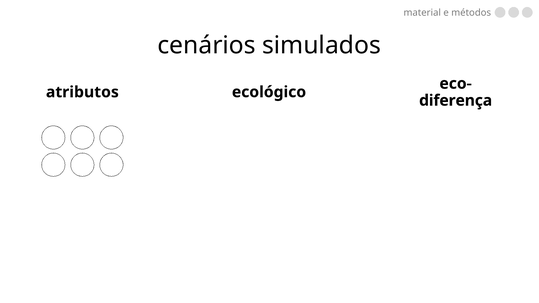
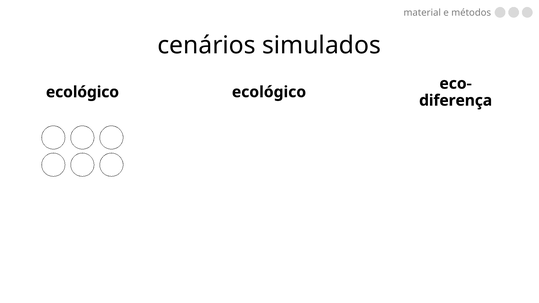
atributos: atributos -> ecológico (82, 92)
